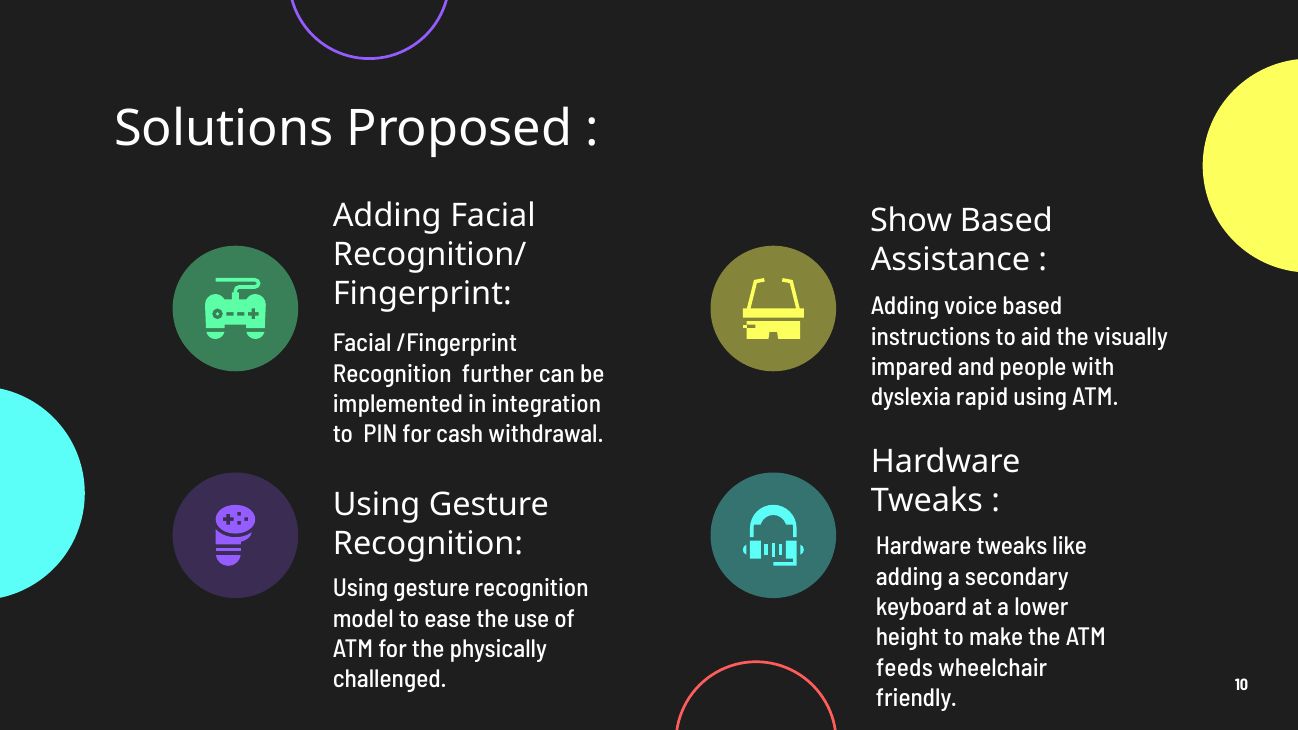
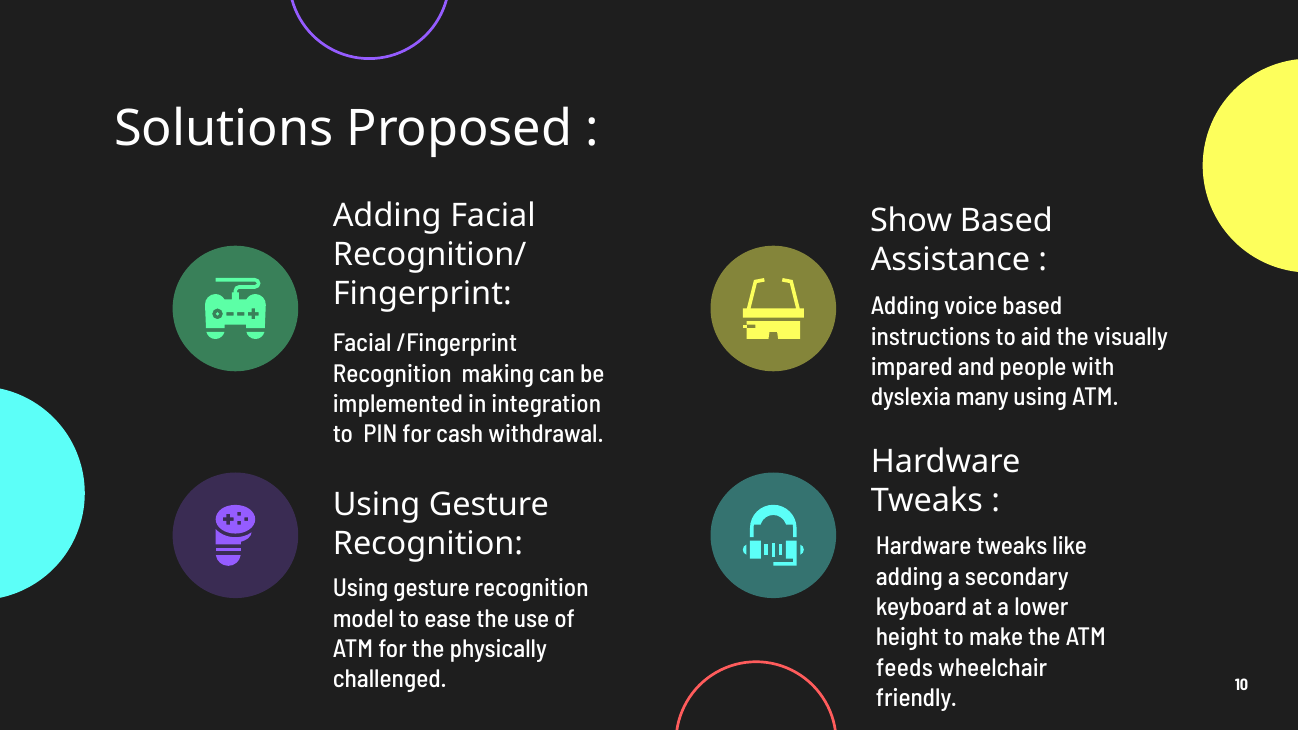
further: further -> making (498, 374)
rapid: rapid -> many (982, 398)
